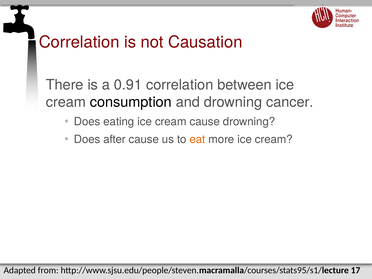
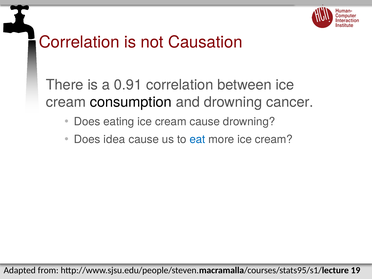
after: after -> idea (114, 139)
eat colour: orange -> blue (197, 139)
17: 17 -> 19 (356, 270)
